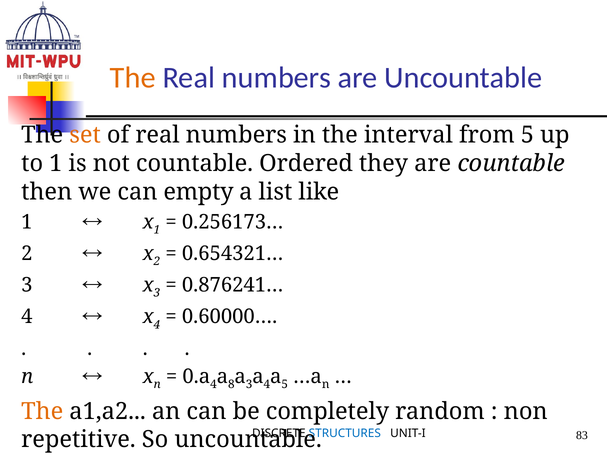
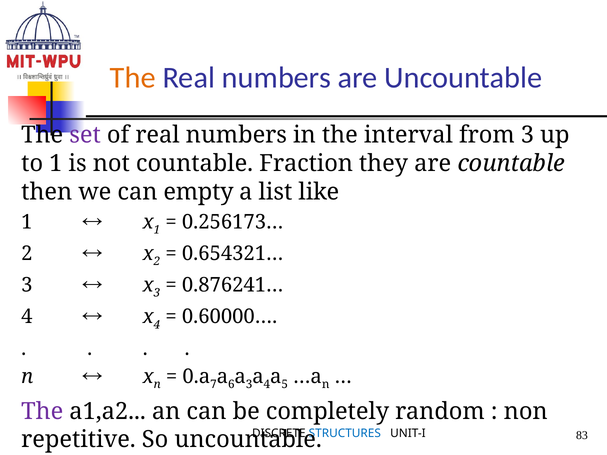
set colour: orange -> purple (85, 135)
from 5: 5 -> 3 (527, 135)
Ordered: Ordered -> Fraction (306, 164)
4: 4 -> 7 (213, 385)
8: 8 -> 6 (231, 385)
The colour: orange -> purple (42, 412)
